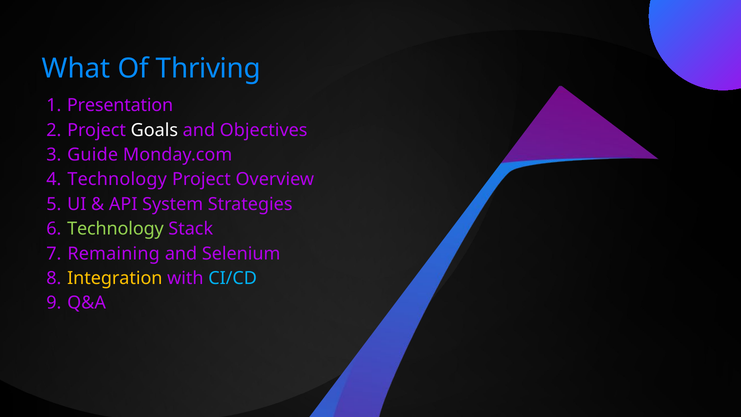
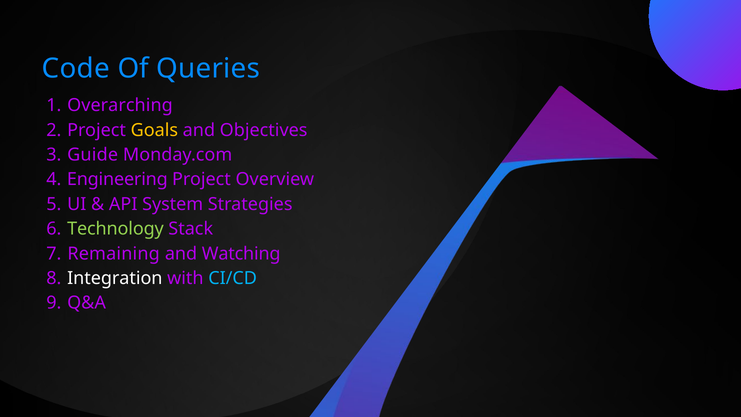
What: What -> Code (76, 68)
Thriving: Thriving -> Queries (208, 68)
Presentation: Presentation -> Overarching (120, 105)
Goals colour: white -> yellow (154, 130)
Technology: Technology -> Engineering (117, 179)
Selenium: Selenium -> Watching (241, 253)
Integration colour: yellow -> white (115, 278)
